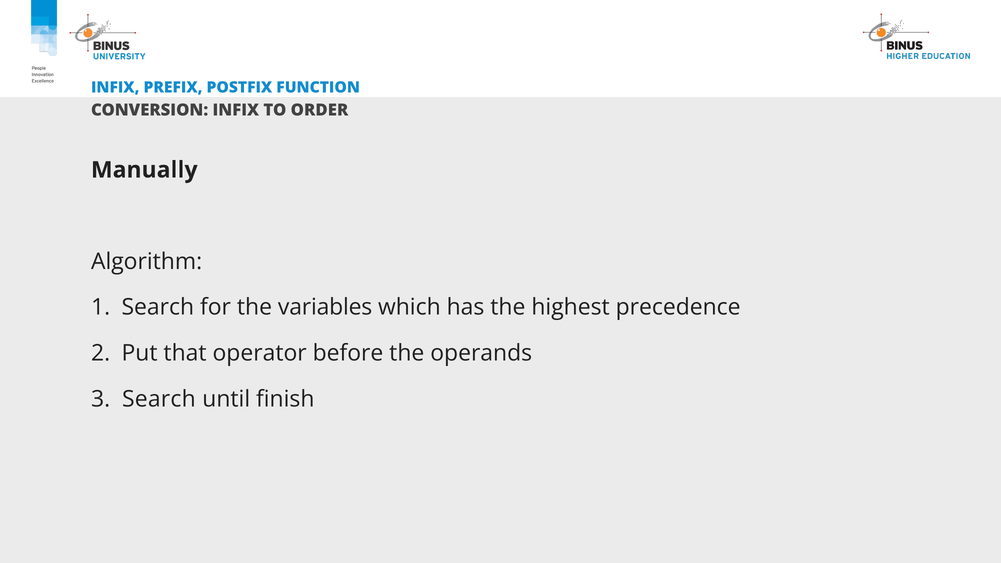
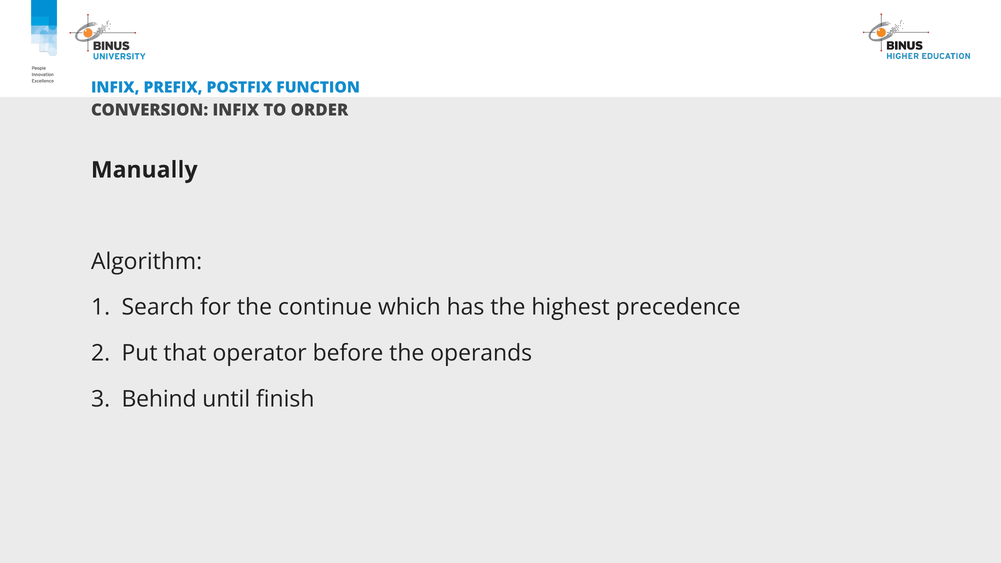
variables: variables -> continue (325, 307)
Search: Search -> Behind (159, 399)
